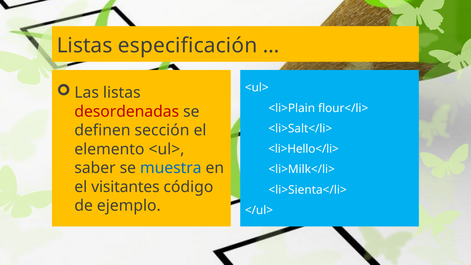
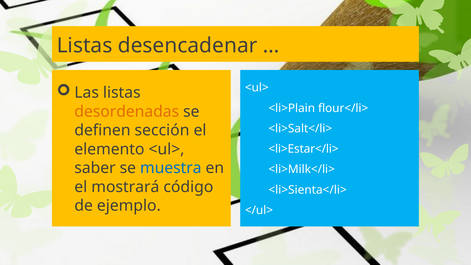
especificación: especificación -> desencadenar (188, 45)
desordenadas colour: red -> orange (127, 112)
<li>Hello</li>: <li>Hello</li> -> <li>Estar</li> (304, 149)
visitantes: visitantes -> mostrará (125, 187)
